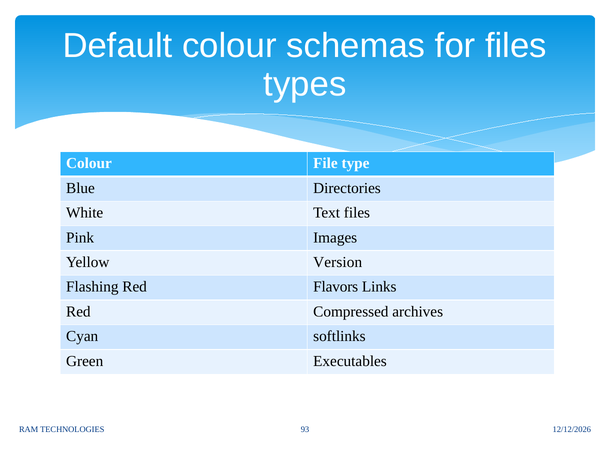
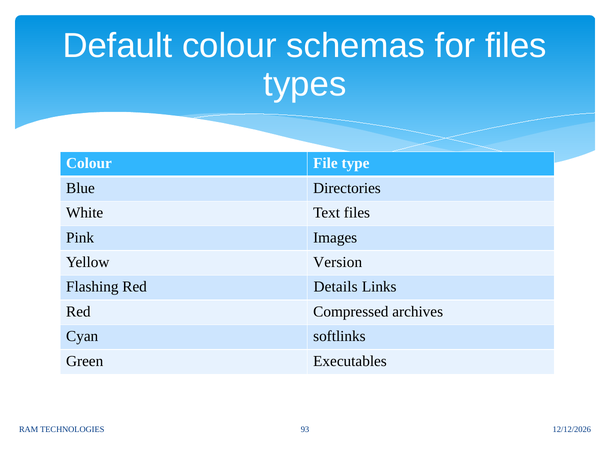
Flavors: Flavors -> Details (336, 287)
